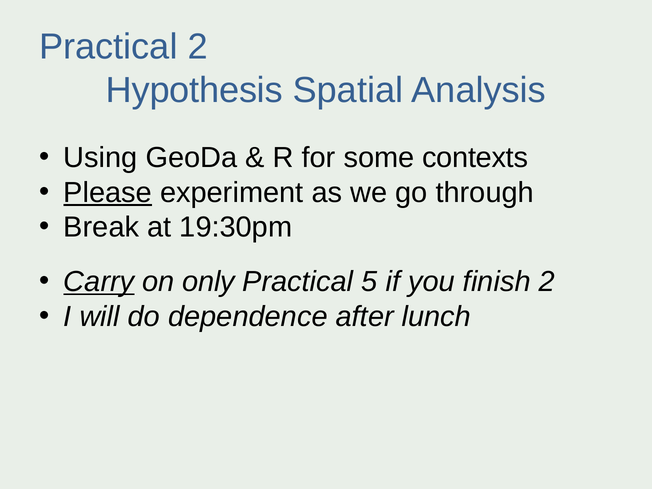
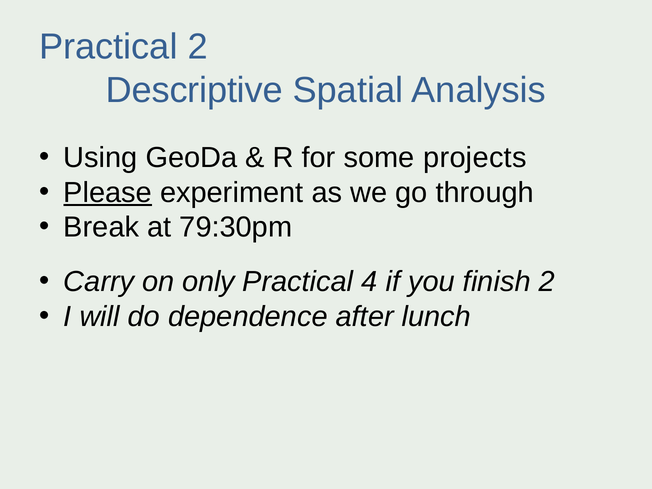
Hypothesis: Hypothesis -> Descriptive (194, 90)
contexts: contexts -> projects (475, 158)
19:30pm: 19:30pm -> 79:30pm (236, 227)
Carry underline: present -> none (99, 282)
5: 5 -> 4 (369, 282)
